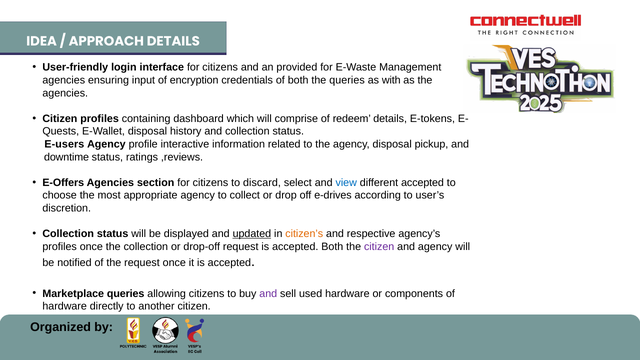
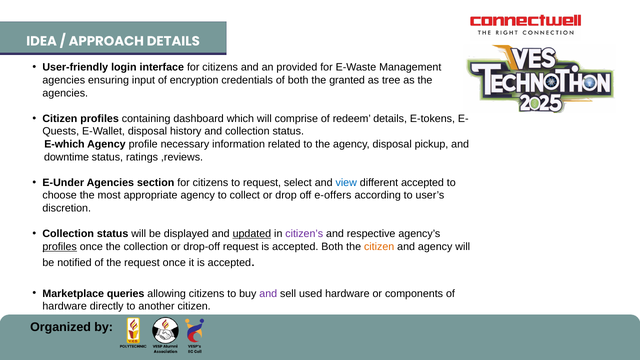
the queries: queries -> granted (347, 80)
with: with -> tree (391, 80)
E-users: E-users -> E-which (64, 144)
interactive: interactive -> necessary (185, 144)
E-Offers: E-Offers -> E-Under (63, 183)
to discard: discard -> request (262, 183)
e-drives: e-drives -> e-offers (333, 195)
citizen’s colour: orange -> purple (304, 234)
profiles underline: none -> present (60, 247)
citizen colour: purple -> orange (379, 247)
